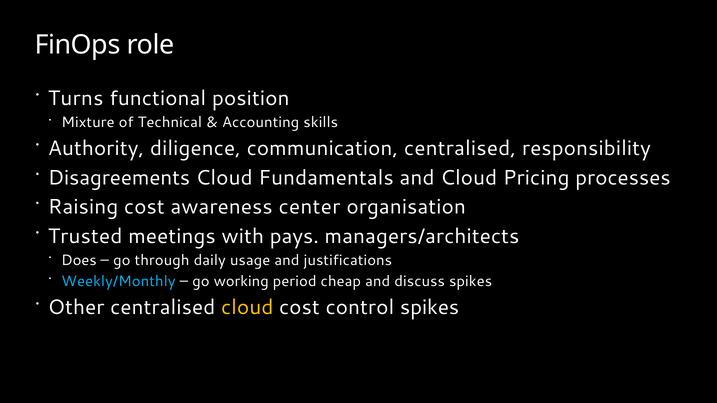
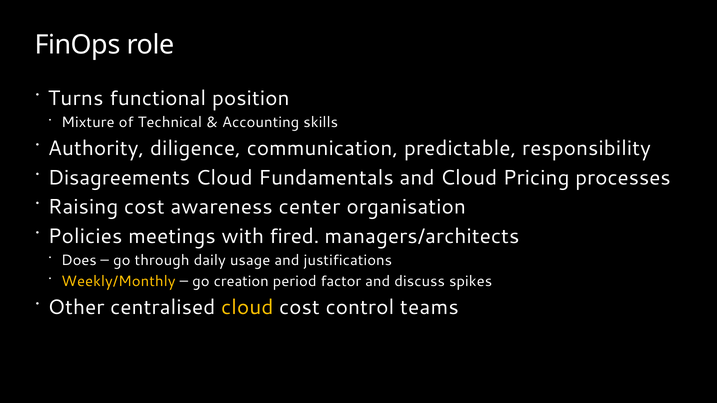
communication centralised: centralised -> predictable (460, 149)
Trusted: Trusted -> Policies (85, 236)
pays: pays -> fired (294, 236)
Weekly/Monthly colour: light blue -> yellow (118, 281)
working: working -> creation (241, 281)
cheap: cheap -> factor (341, 281)
control spikes: spikes -> teams (429, 307)
